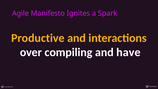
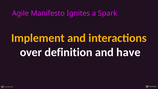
Productive: Productive -> Implement (38, 38)
compiling: compiling -> definition (68, 52)
